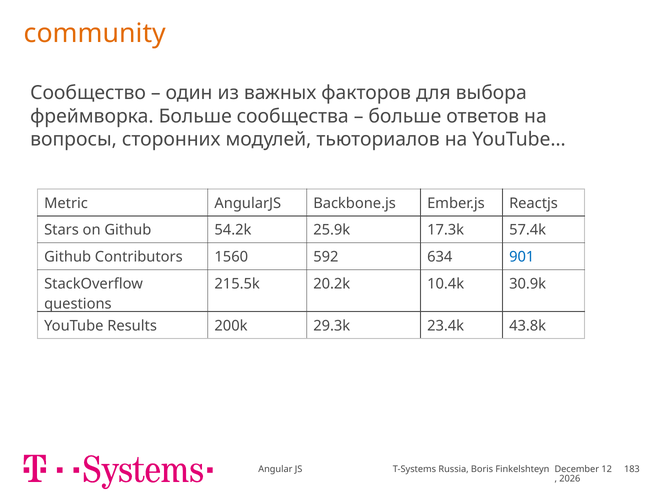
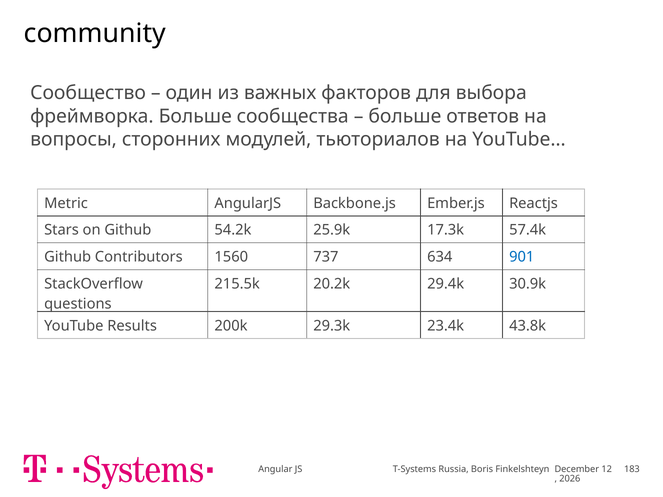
community colour: orange -> black (95, 34)
592: 592 -> 737 (326, 257)
10.4k: 10.4k -> 29.4k (446, 284)
